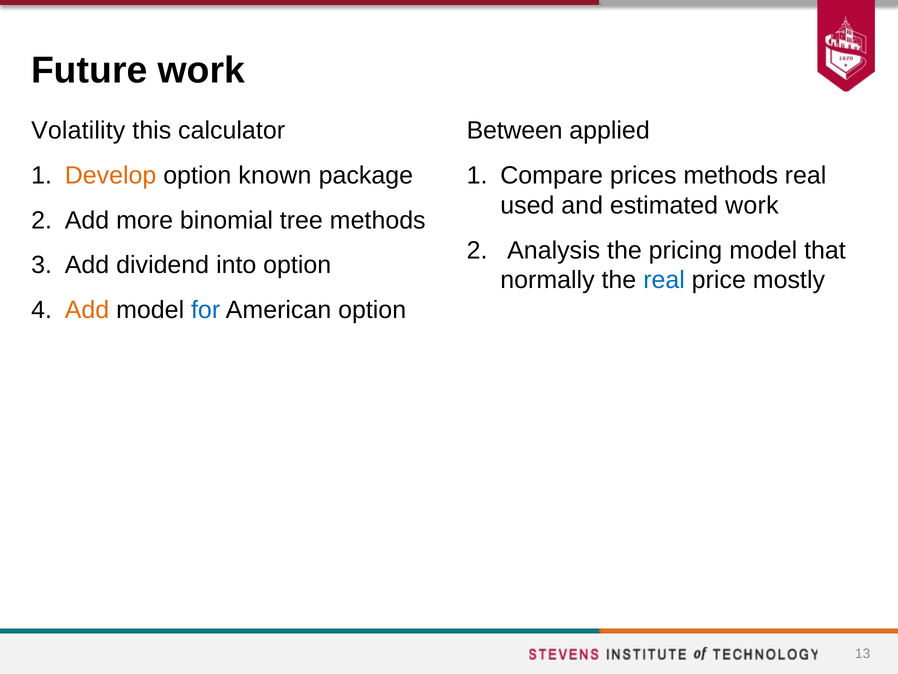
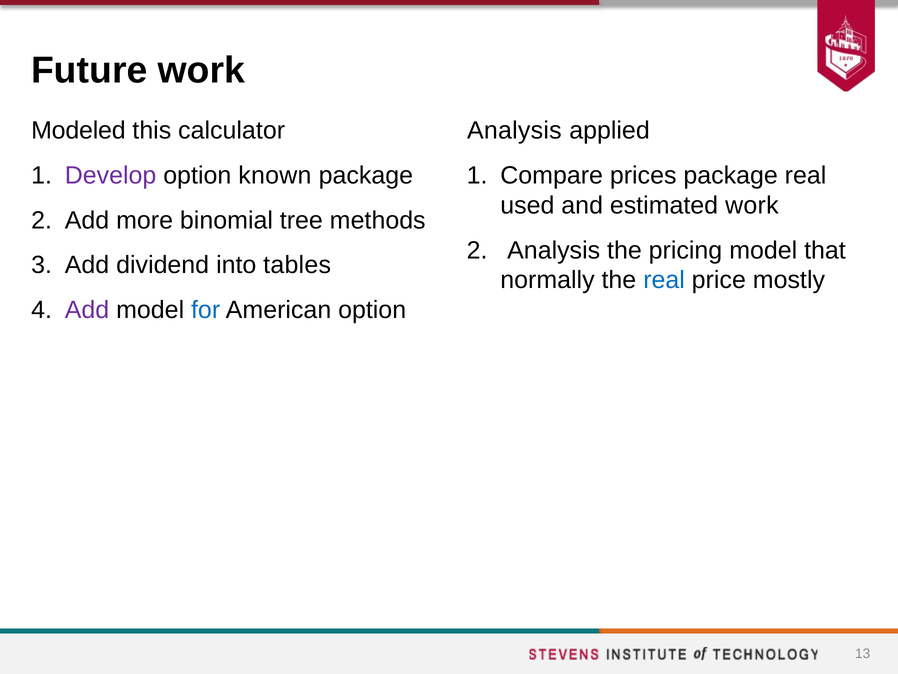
Volatility: Volatility -> Modeled (78, 130)
Between: Between -> Analysis (514, 130)
Develop colour: orange -> purple (111, 175)
prices methods: methods -> package (731, 175)
into option: option -> tables (297, 265)
Add colour: orange -> purple (87, 310)
